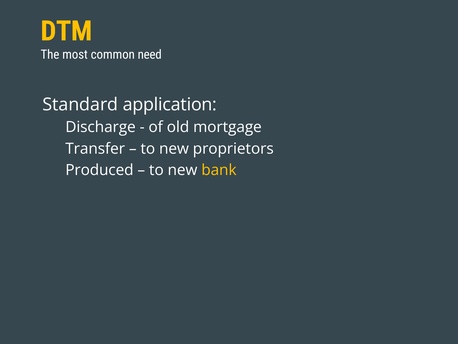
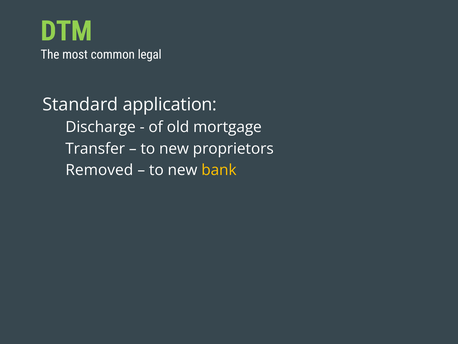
DTM colour: yellow -> light green (66, 31)
need: need -> legal (150, 54)
Produced: Produced -> Removed (99, 170)
